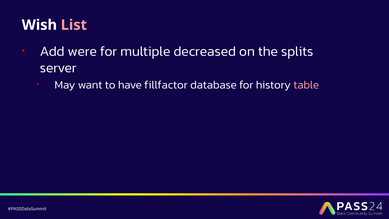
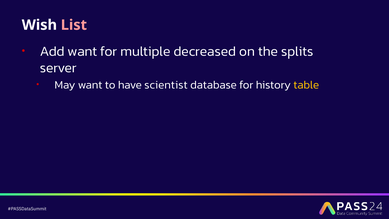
Add were: were -> want (82, 51)
fillfactor: fillfactor -> scientist (166, 85)
table colour: pink -> yellow (306, 85)
